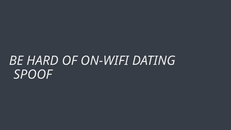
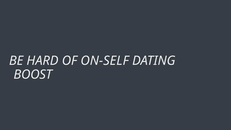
ON-WIFI: ON-WIFI -> ON-SELF (105, 61)
SPOOF: SPOOF -> BOOST (33, 75)
